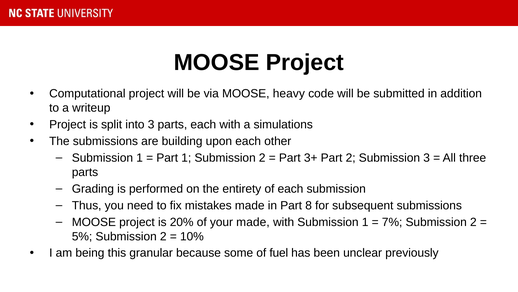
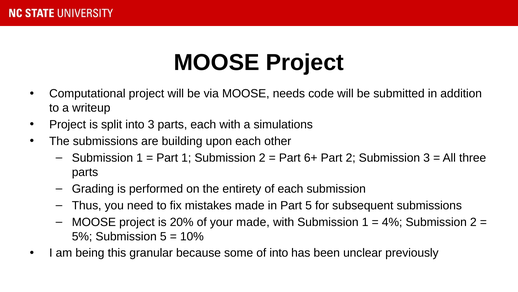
heavy: heavy -> needs (289, 94)
3+: 3+ -> 6+ (311, 158)
Part 8: 8 -> 5 (309, 205)
7%: 7% -> 4% (392, 222)
5% Submission 2: 2 -> 5 (163, 236)
of fuel: fuel -> into (279, 253)
